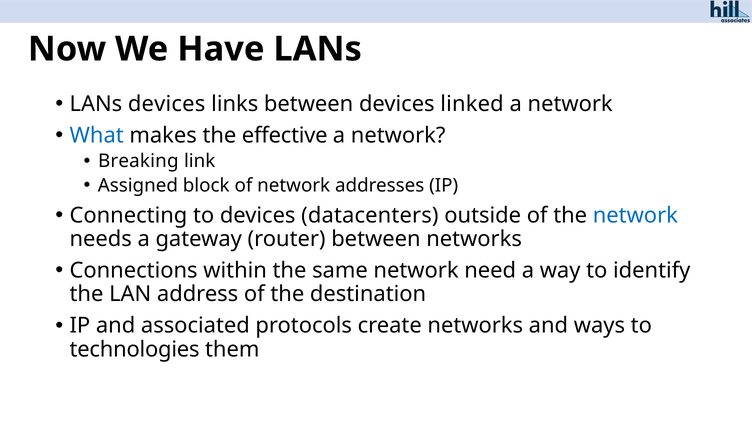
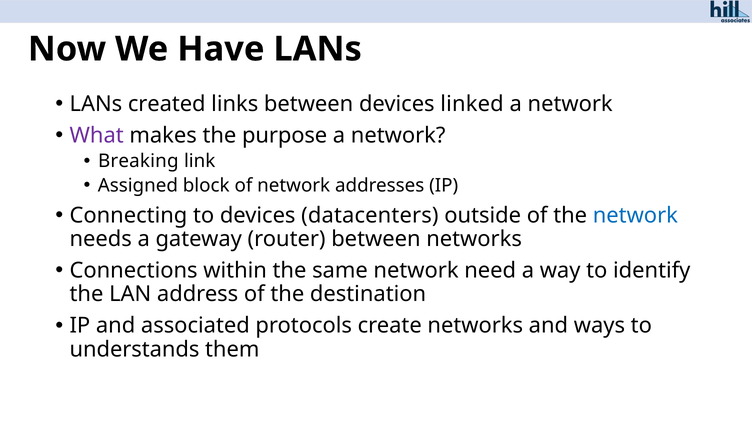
LANs devices: devices -> created (167, 104)
What colour: blue -> purple (97, 135)
effective: effective -> purpose (285, 135)
technologies: technologies -> understands (134, 349)
